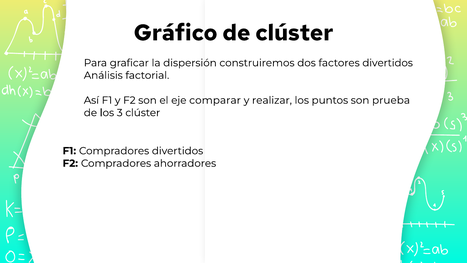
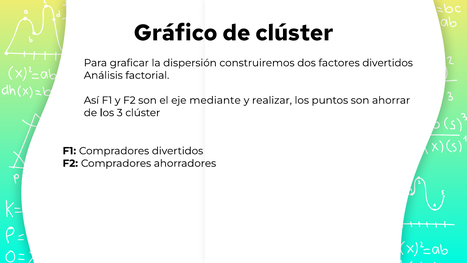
comparar: comparar -> mediante (215, 100)
prueba: prueba -> ahorrar (391, 100)
